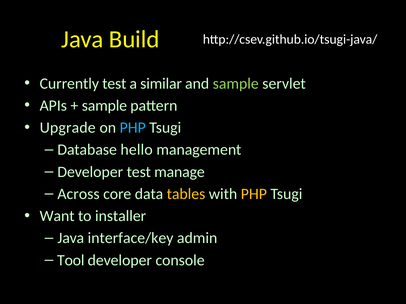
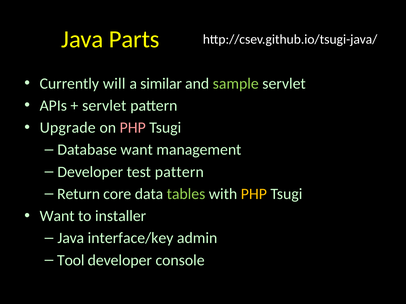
Build: Build -> Parts (134, 39)
Currently test: test -> will (114, 84)
sample: sample -> servlet (104, 106)
PHP colour: light blue -> pink (133, 128)
Database hello: hello -> want (137, 150)
test manage: manage -> pattern (179, 172)
Across: Across -> Return (79, 194)
tables colour: yellow -> light green (186, 194)
